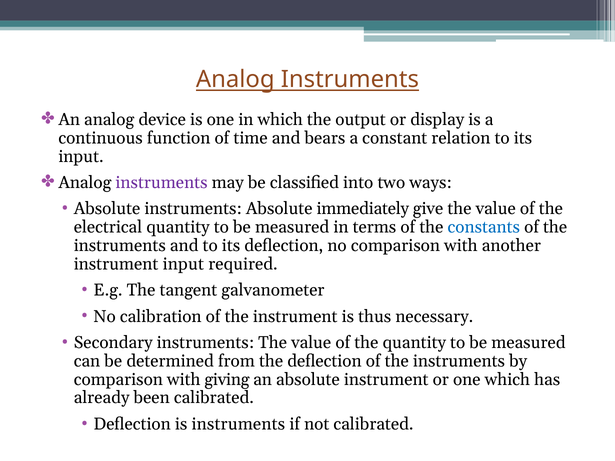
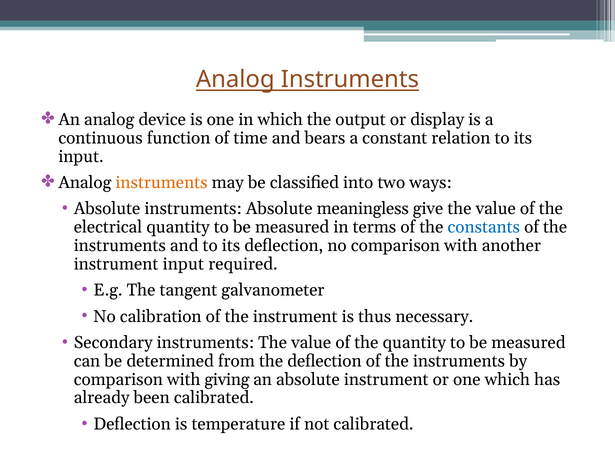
instruments colour: purple -> orange (162, 183)
immediately: immediately -> meaningless (363, 209)
is instruments: instruments -> temperature (238, 424)
